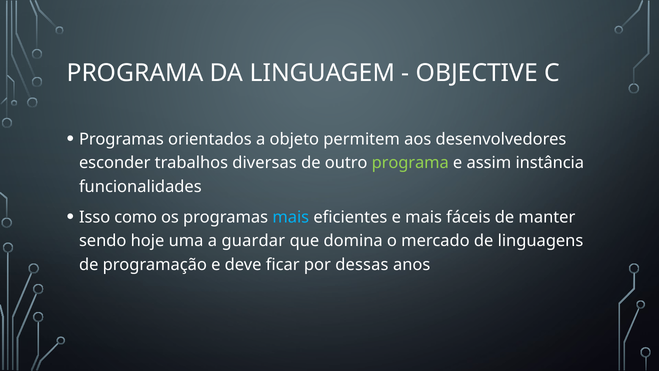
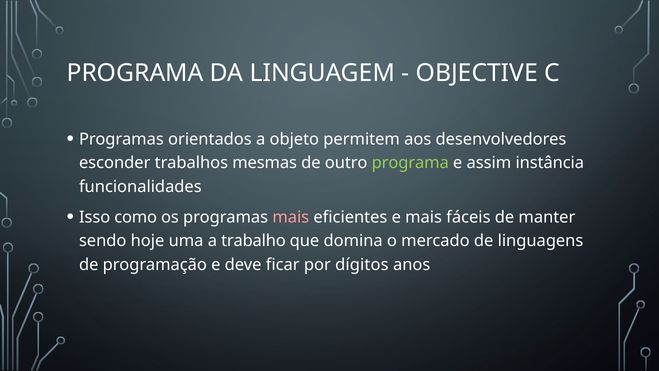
diversas: diversas -> mesmas (265, 163)
mais colour: light blue -> pink (291, 217)
guardar: guardar -> trabalho (253, 241)
dessas: dessas -> dígitos (362, 265)
